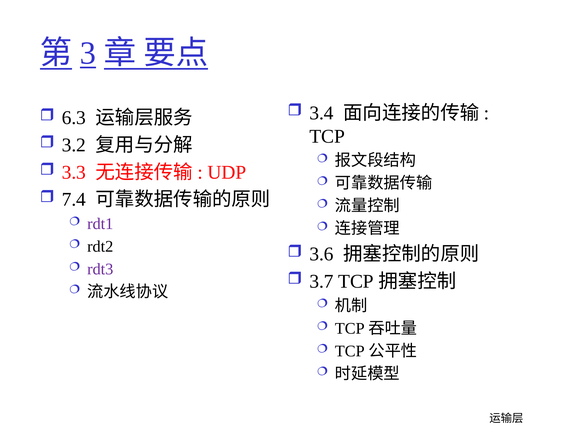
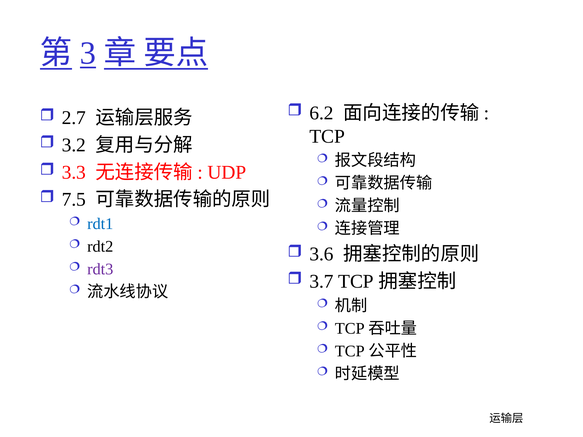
3.4: 3.4 -> 6.2 (322, 113)
6.3: 6.3 -> 2.7 (74, 118)
7.4: 7.4 -> 7.5 (74, 200)
rdt1 colour: purple -> blue (100, 224)
